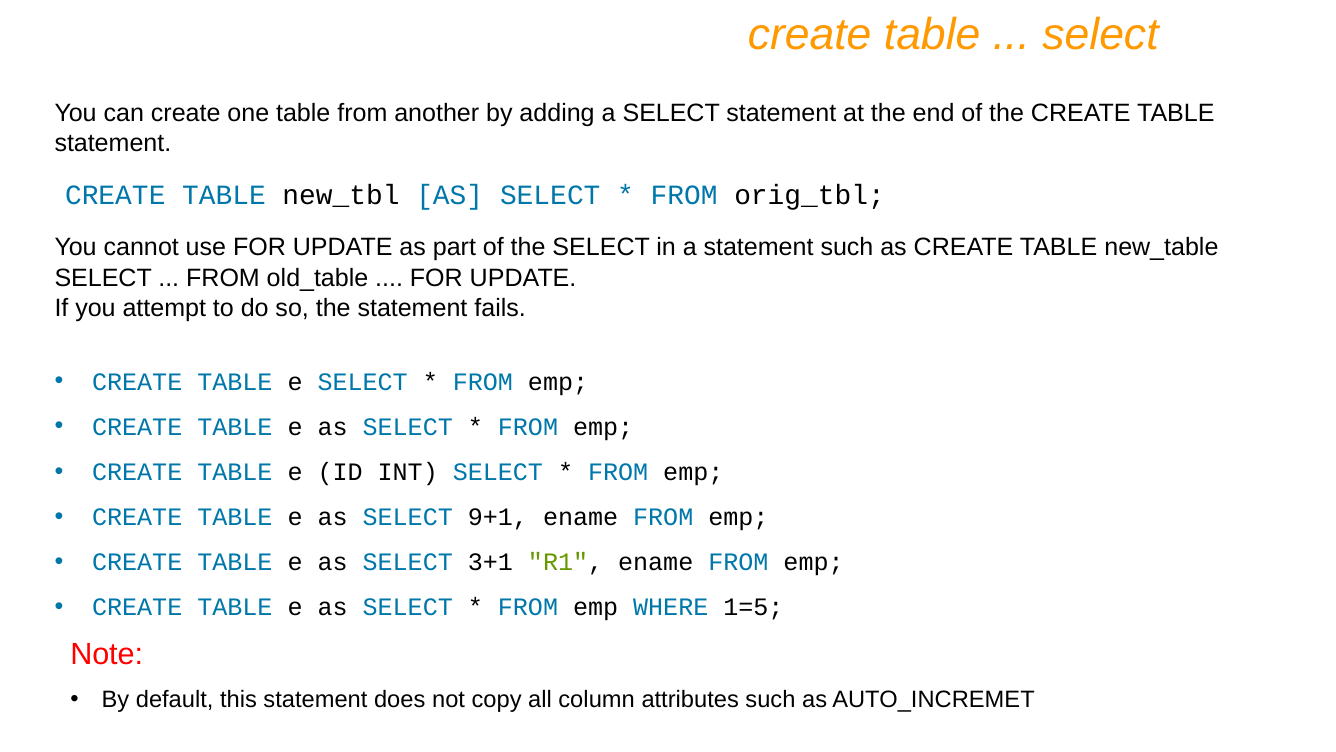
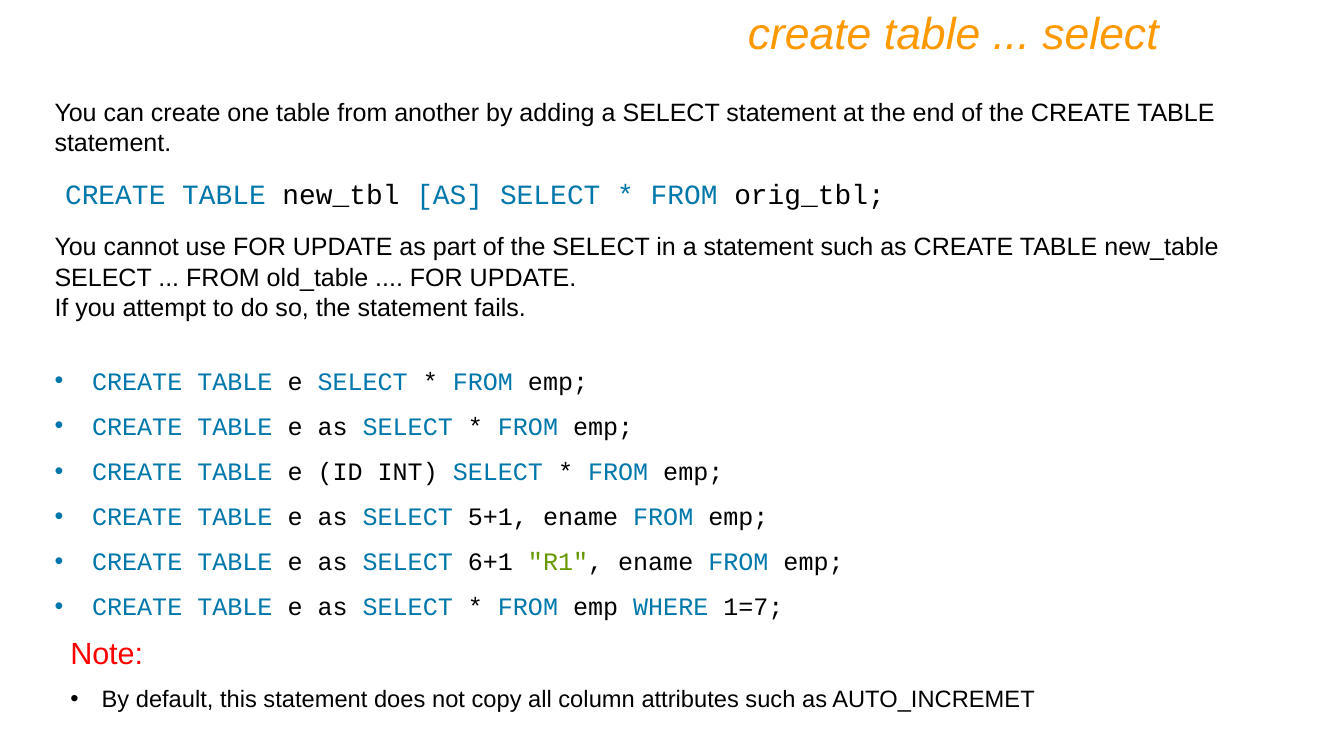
9+1: 9+1 -> 5+1 (498, 517)
3+1: 3+1 -> 6+1 (490, 562)
1=5: 1=5 -> 1=7 (753, 607)
